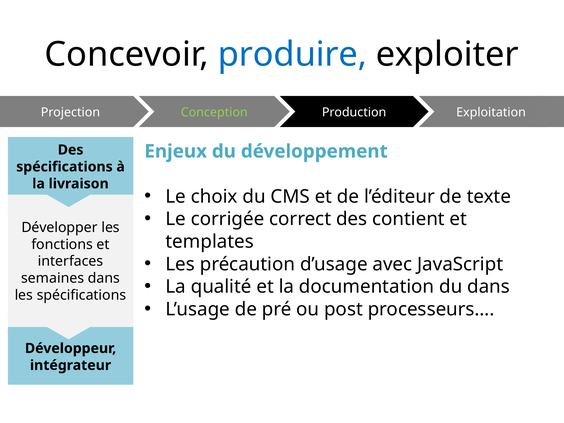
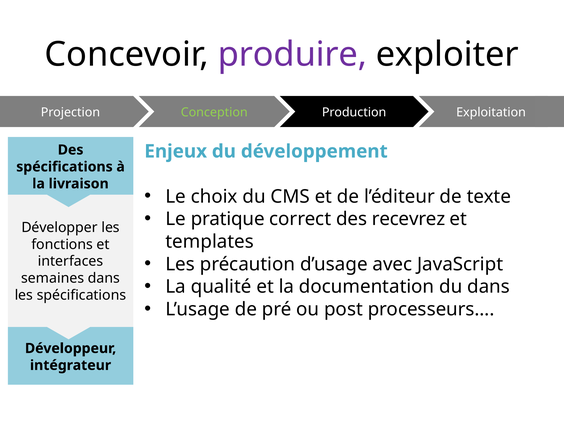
produire colour: blue -> purple (293, 55)
corrigée: corrigée -> pratique (228, 219)
contient: contient -> recevrez (409, 219)
